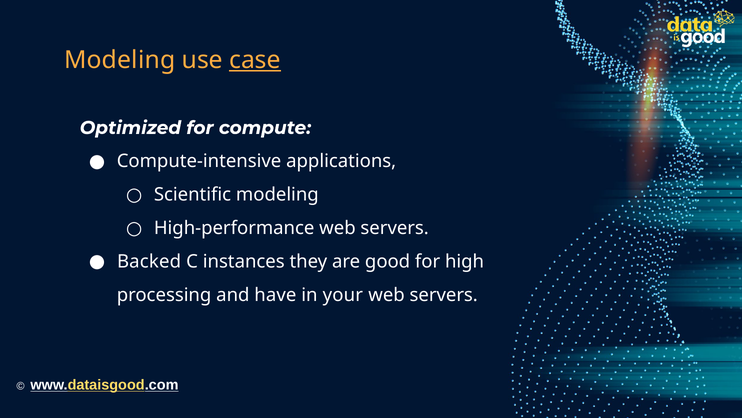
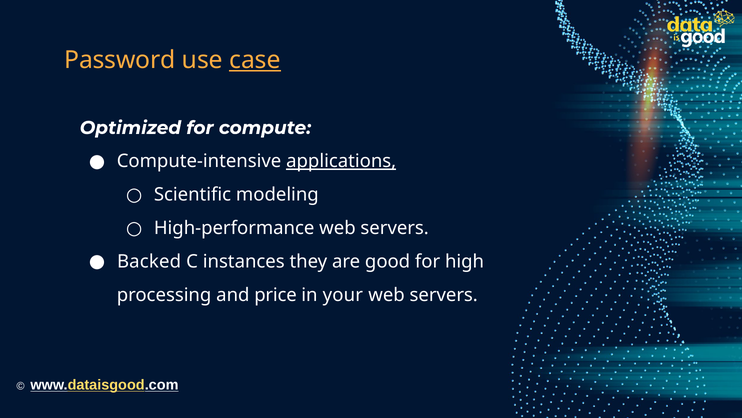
Modeling: Modeling -> Password (120, 60)
applications underline: none -> present (341, 161)
have: have -> price (276, 295)
